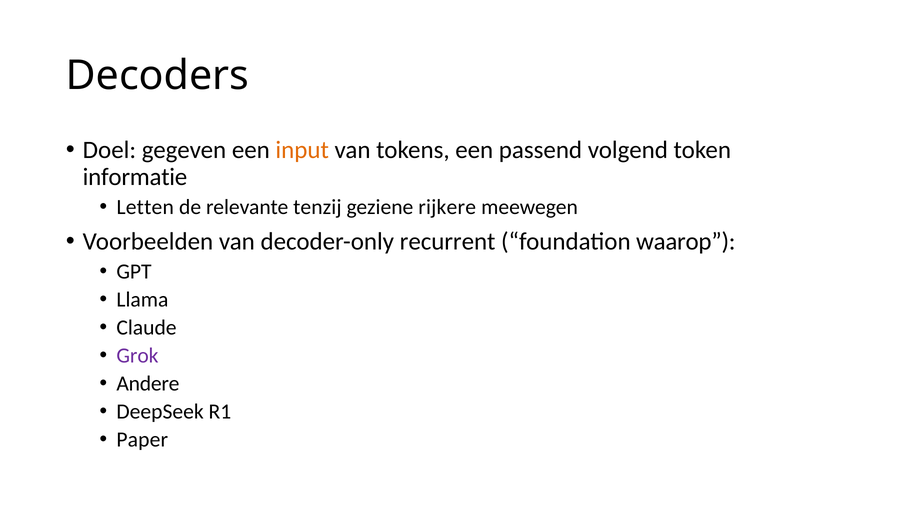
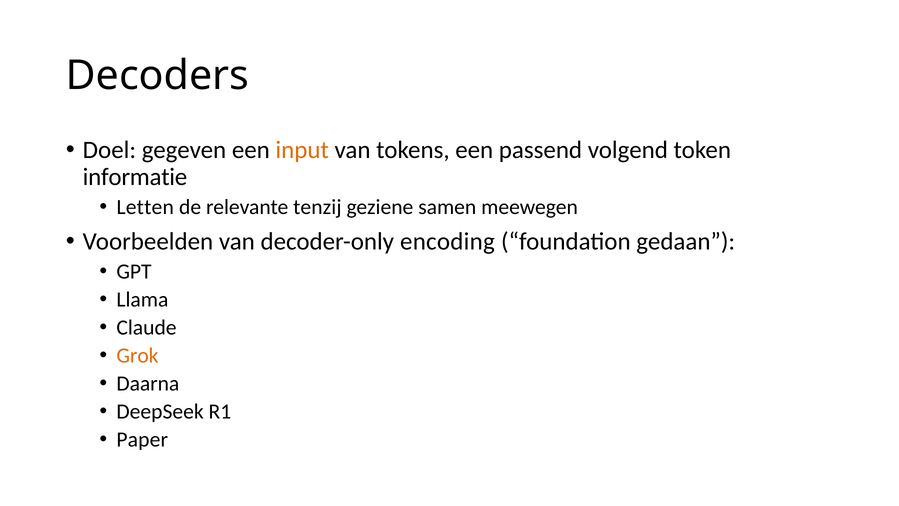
rijkere: rijkere -> samen (447, 207)
recurrent: recurrent -> encoding (447, 241)
waarop: waarop -> gedaan (686, 241)
Grok colour: purple -> orange (137, 355)
Andere: Andere -> Daarna (148, 383)
